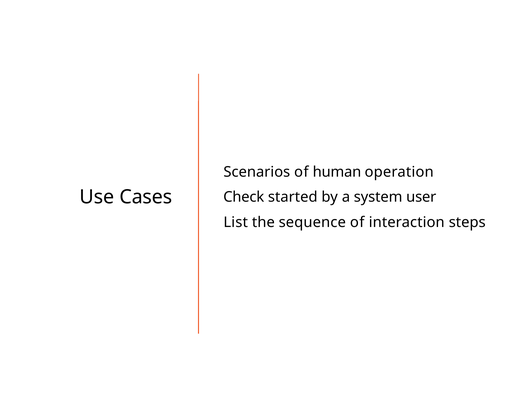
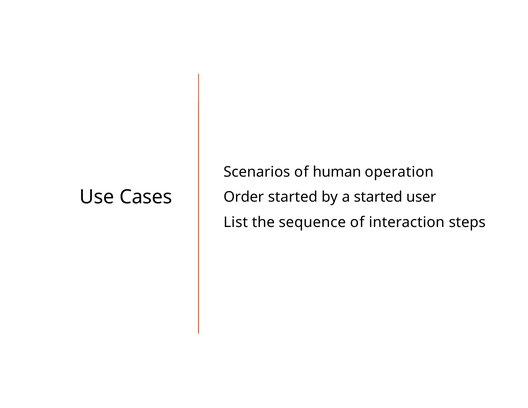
Check: Check -> Order (244, 197)
a system: system -> started (378, 197)
